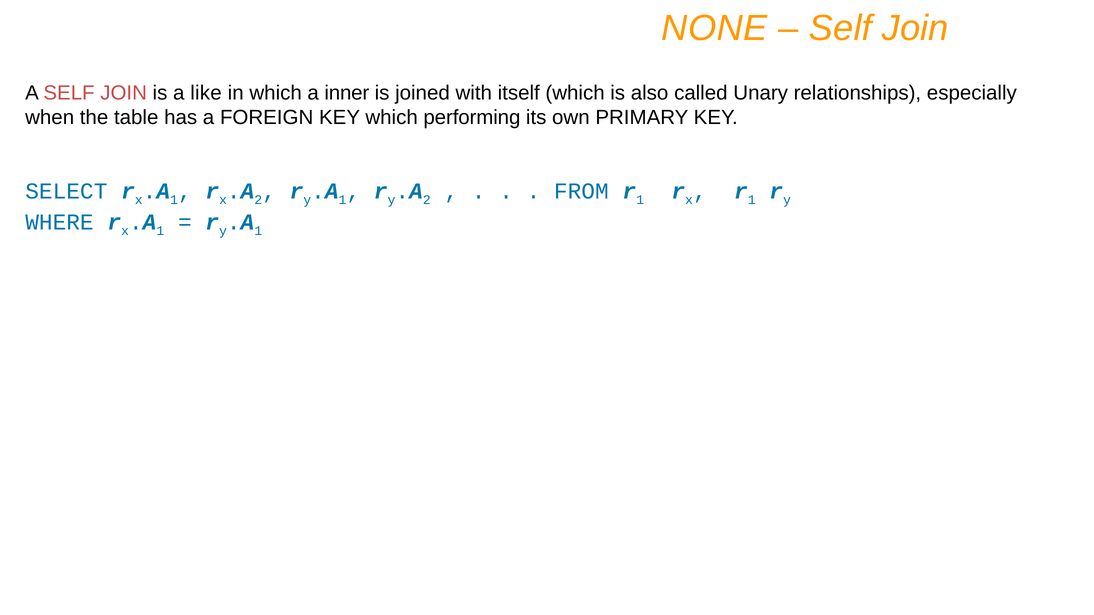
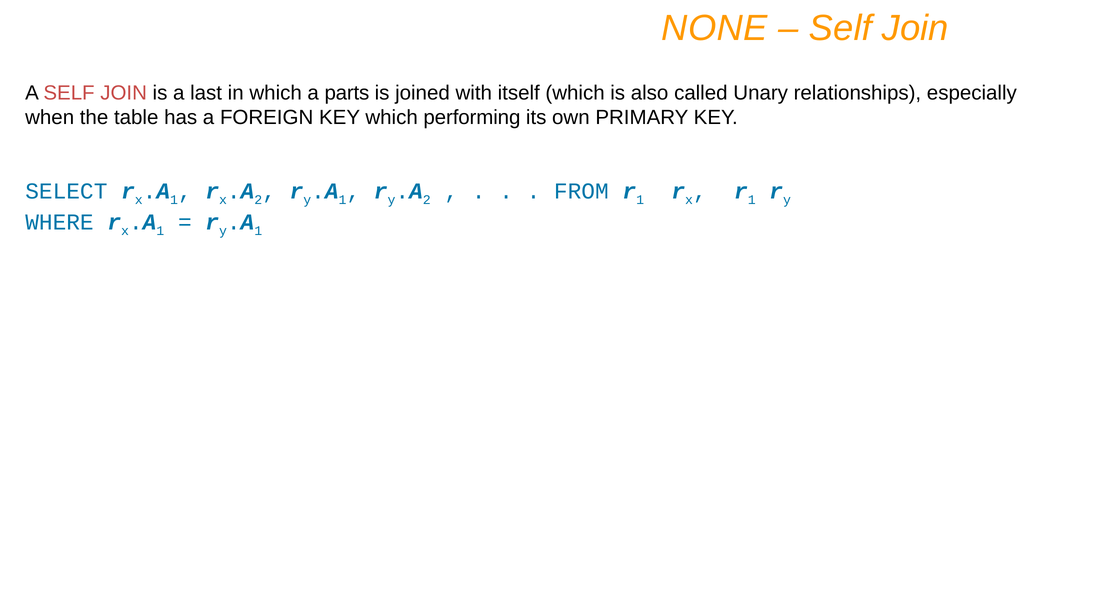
like: like -> last (206, 93)
inner: inner -> parts (347, 93)
